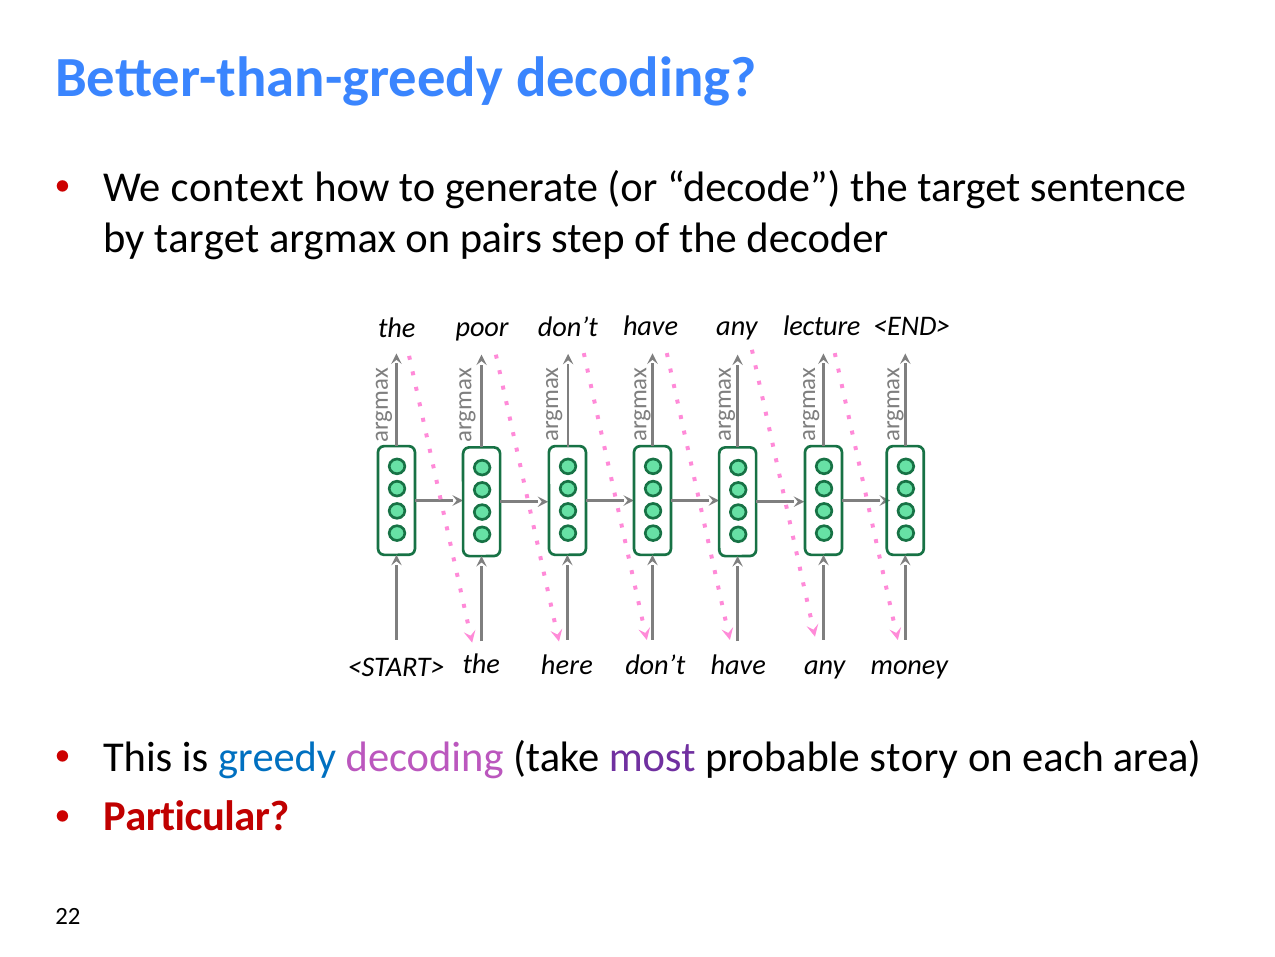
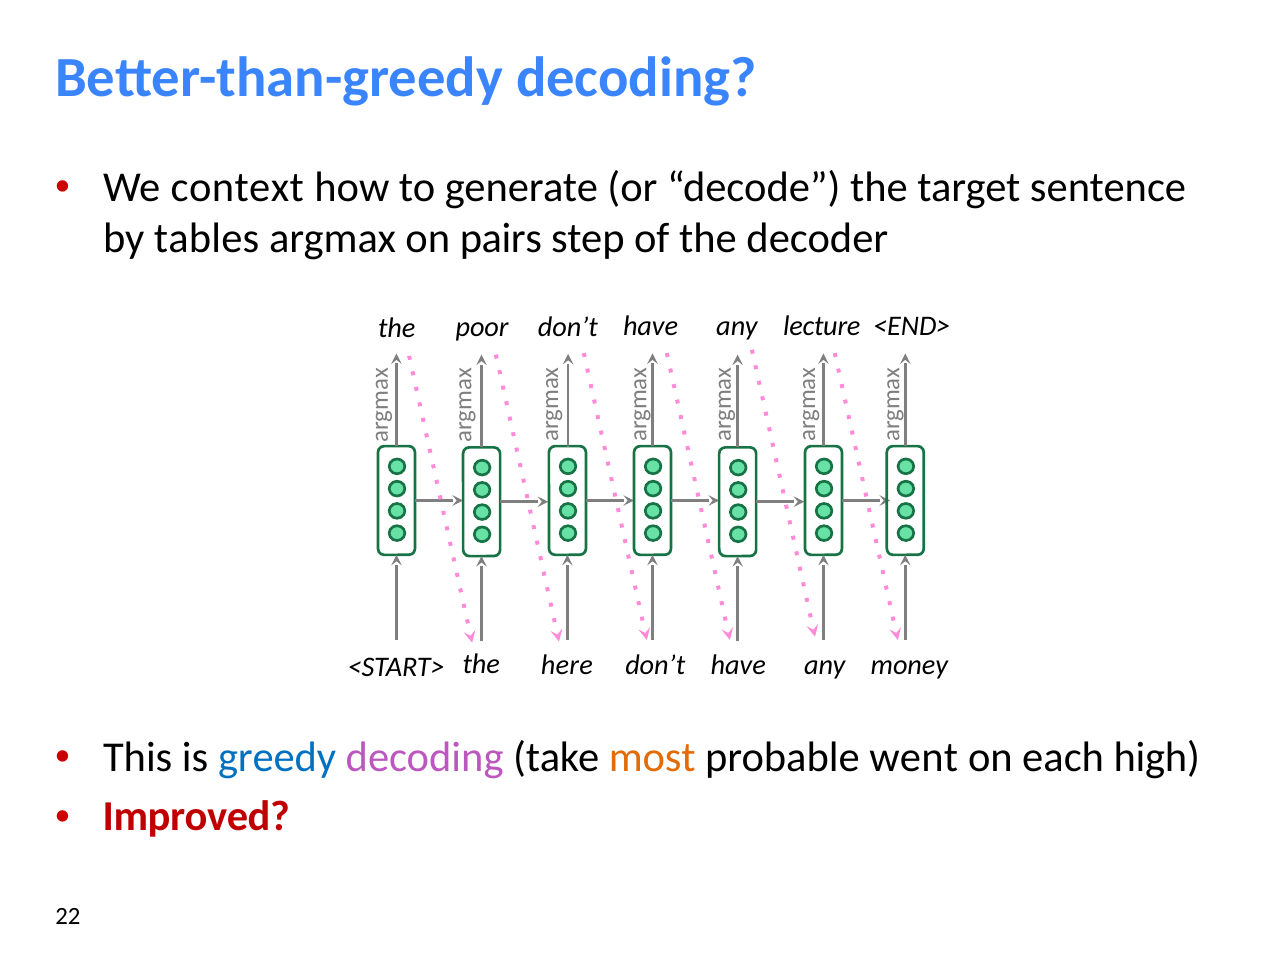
by target: target -> tables (207, 238)
most colour: purple -> orange (652, 757)
story: story -> went (914, 757)
area: area -> high (1157, 757)
Particular: Particular -> Improved (196, 816)
